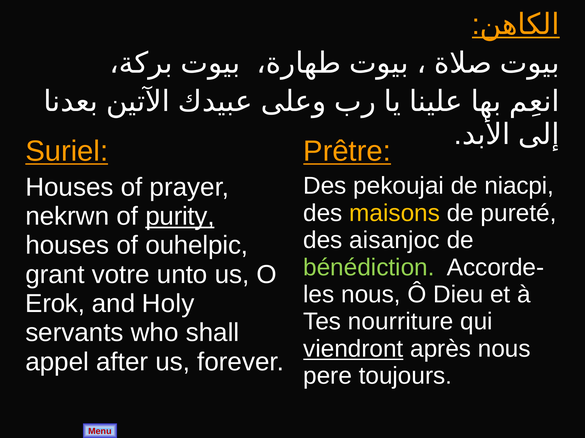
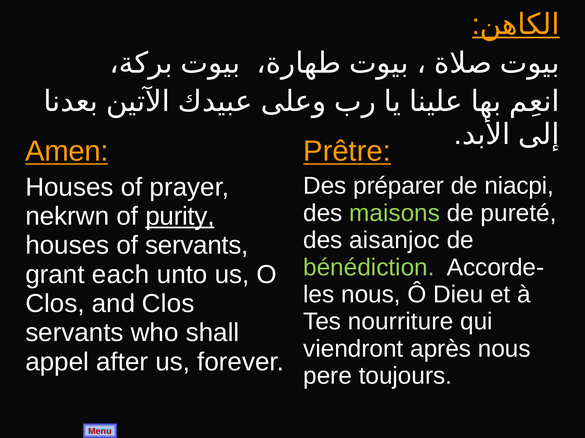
Suriel: Suriel -> Amen (67, 151)
pekoujai: pekoujai -> préparer (399, 186)
maisons colour: yellow -> light green (395, 213)
of ouhelpic: ouhelpic -> servants (197, 246)
votre: votre -> each (121, 275)
Erok: Erok -> Clos (55, 304)
and Holy: Holy -> Clos (168, 304)
viendront underline: present -> none (353, 349)
